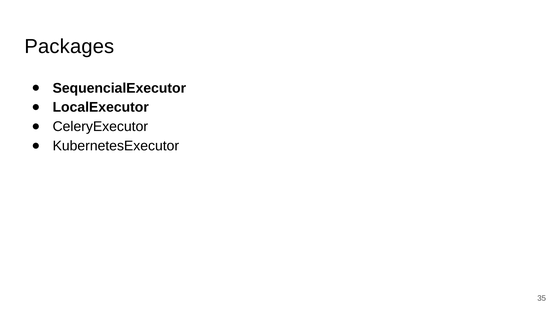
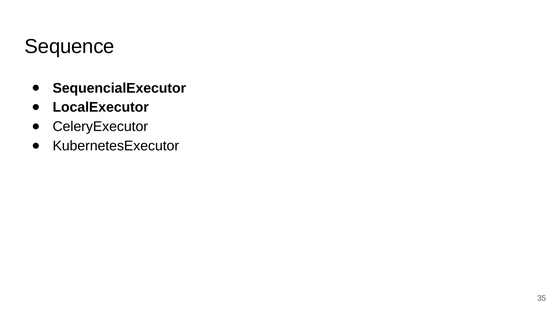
Packages: Packages -> Sequence (70, 46)
